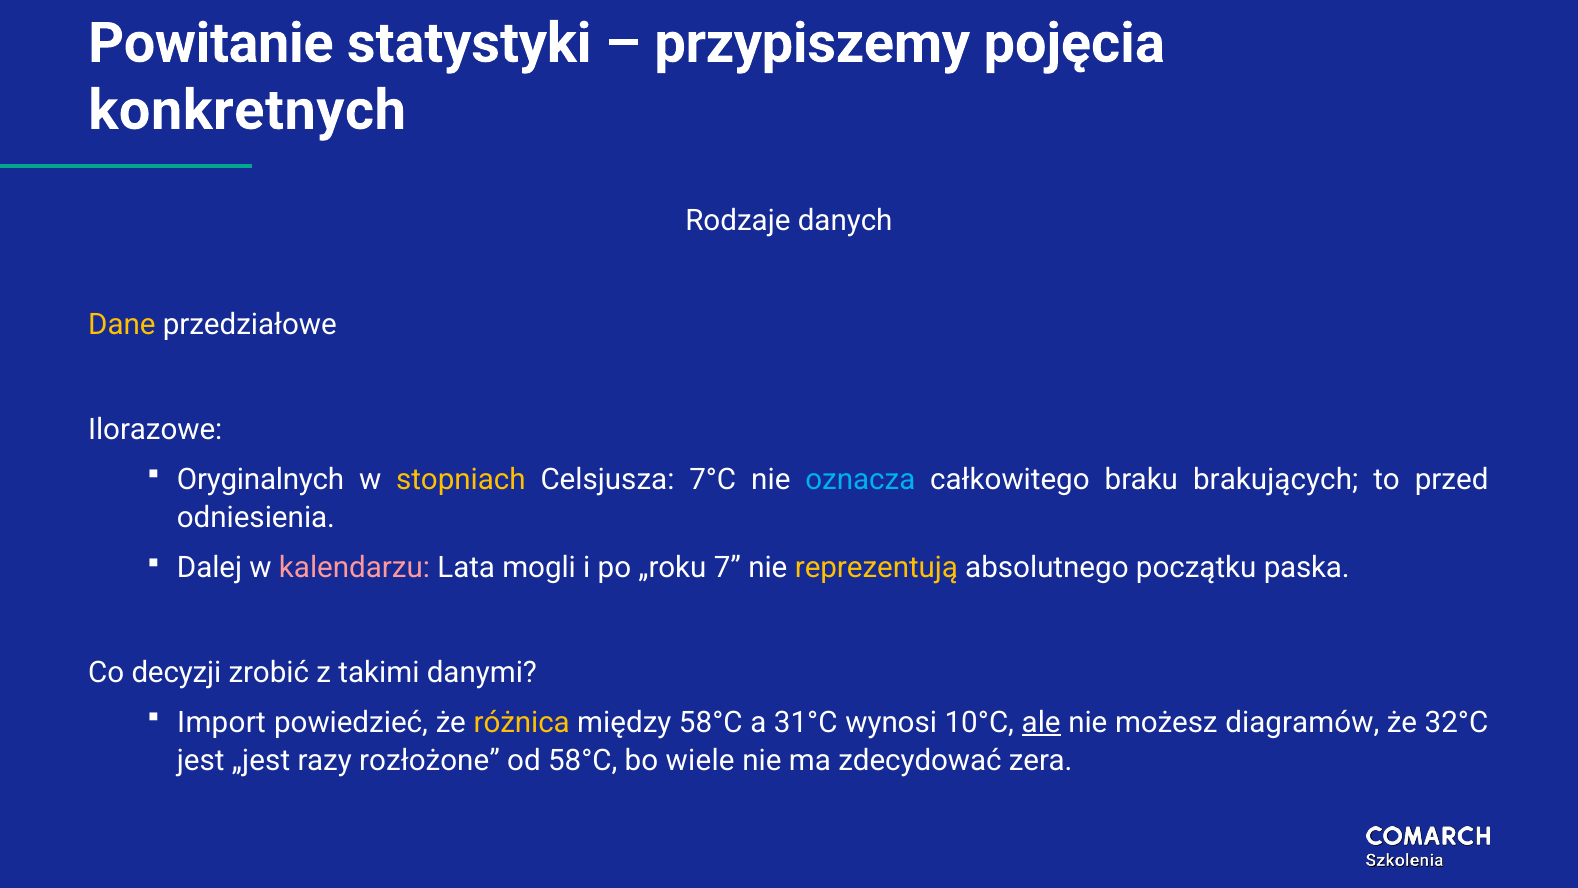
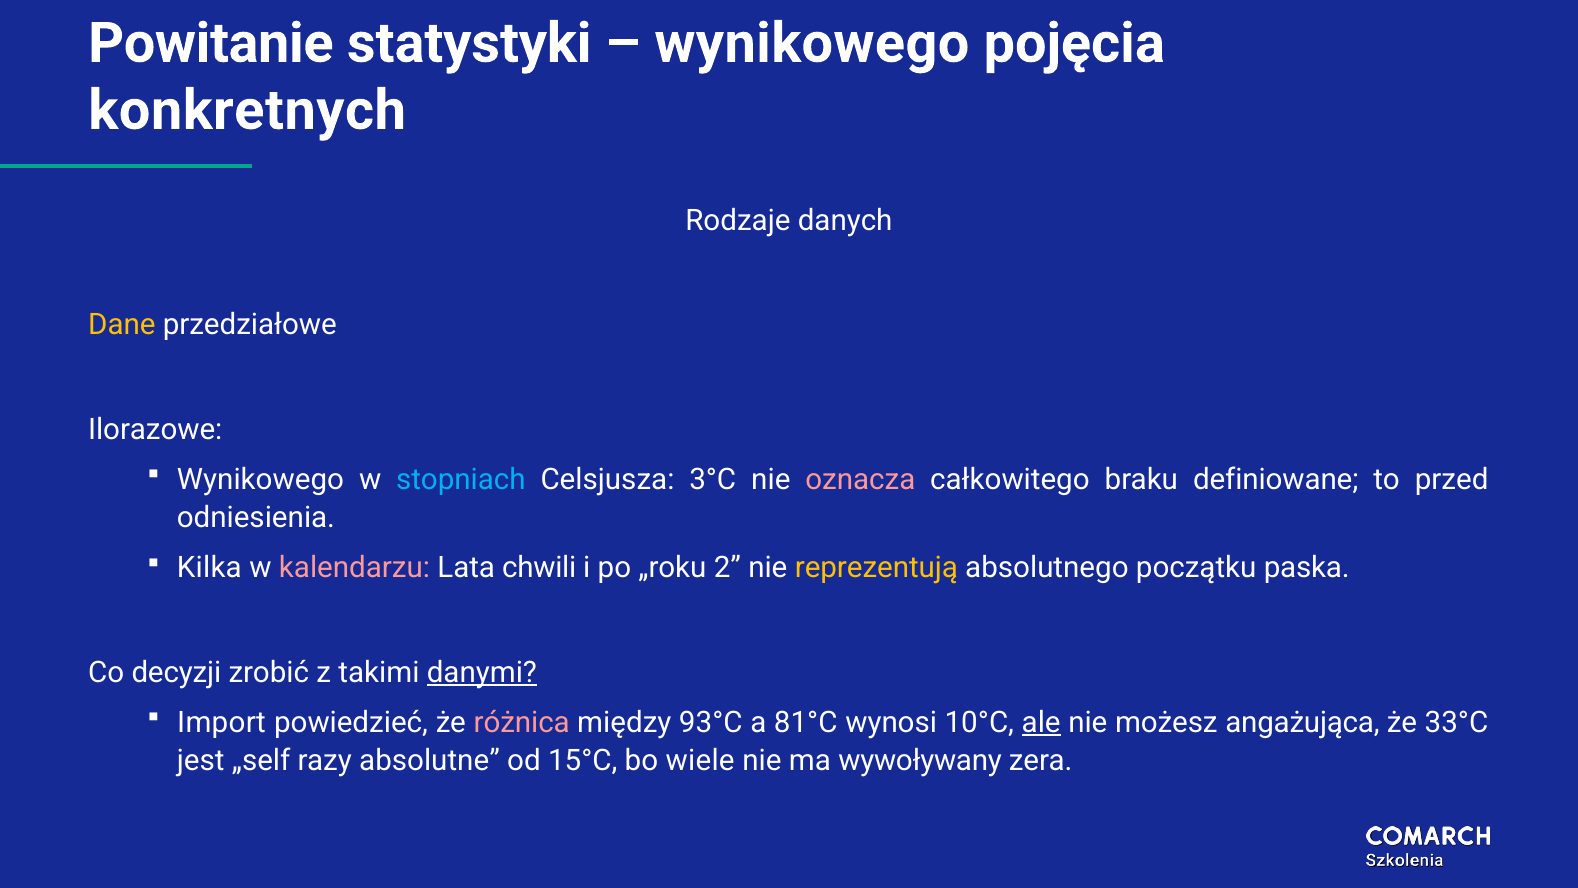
przypiszemy: przypiszemy -> wynikowego (812, 43)
Oryginalnych: Oryginalnych -> Wynikowego (260, 479)
stopniach colour: yellow -> light blue (461, 479)
7°C: 7°C -> 3°C (713, 479)
oznacza colour: light blue -> pink (860, 479)
brakujących: brakujących -> definiowane (1276, 479)
Dalej: Dalej -> Kilka (209, 568)
mogli: mogli -> chwili (539, 568)
7: 7 -> 2 (727, 568)
danymi underline: none -> present (482, 672)
różnica colour: yellow -> pink (522, 722)
między 58°C: 58°C -> 93°C (711, 722)
31°C: 31°C -> 81°C (806, 722)
diagramów: diagramów -> angażująca (1302, 722)
32°C: 32°C -> 33°C (1456, 722)
„jest: „jest -> „self (261, 761)
rozłożone: rozłożone -> absolutne (430, 761)
od 58°C: 58°C -> 15°C (583, 761)
zdecydować: zdecydować -> wywoływany (920, 761)
